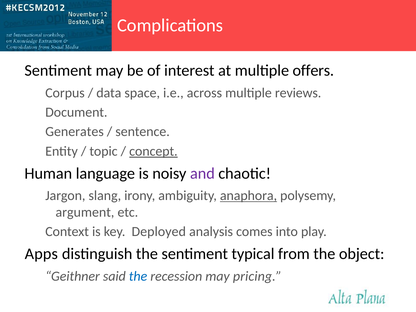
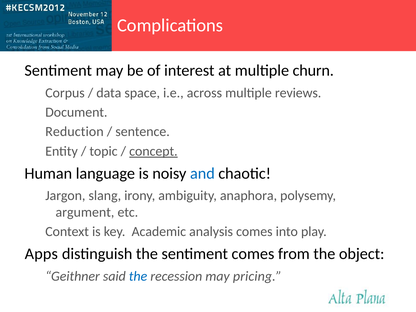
offers: offers -> churn (313, 71)
Generates: Generates -> Reduction (74, 132)
and colour: purple -> blue (202, 173)
anaphora underline: present -> none (248, 196)
Deployed: Deployed -> Academic (159, 232)
sentiment typical: typical -> comes (253, 254)
